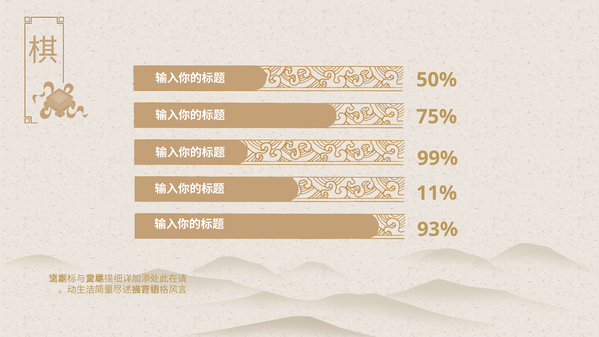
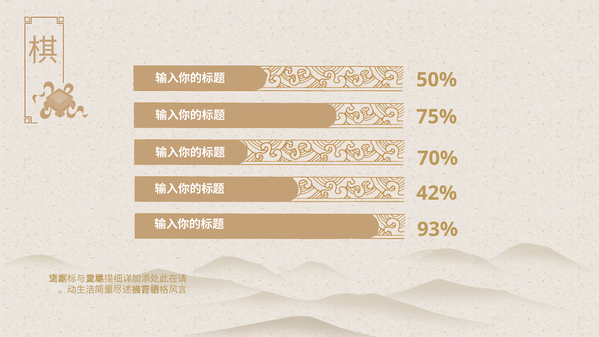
99%: 99% -> 70% (438, 158)
11%: 11% -> 42% (437, 193)
